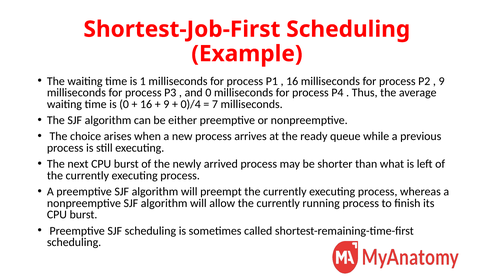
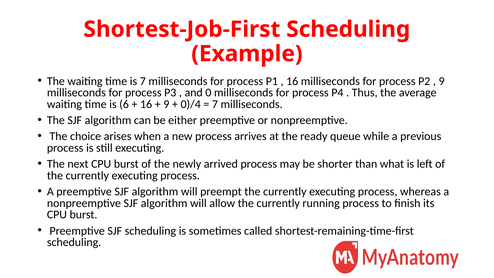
is 1: 1 -> 7 (143, 81)
is 0: 0 -> 6 (124, 104)
